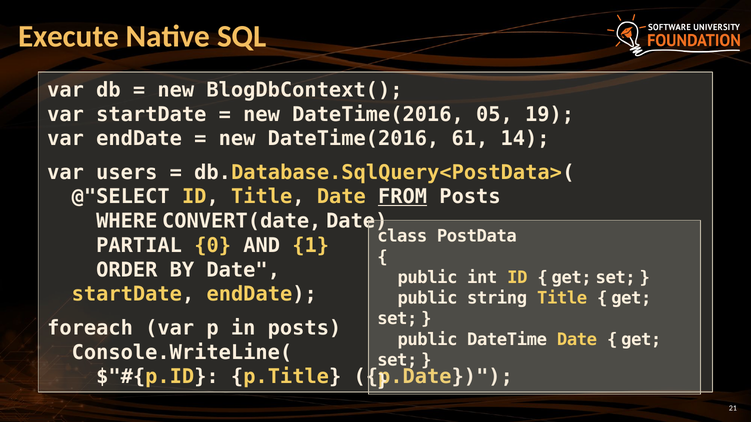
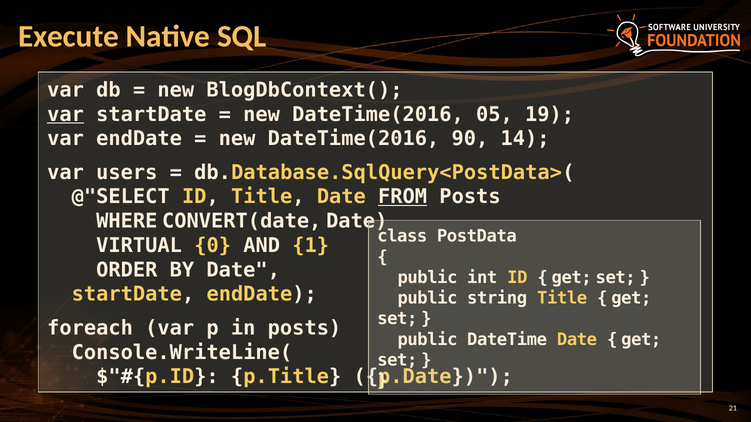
var underline: none -> present (66, 114)
61: 61 -> 90 (470, 139)
PARTIAL: PARTIAL -> VIRTUAL (139, 246)
